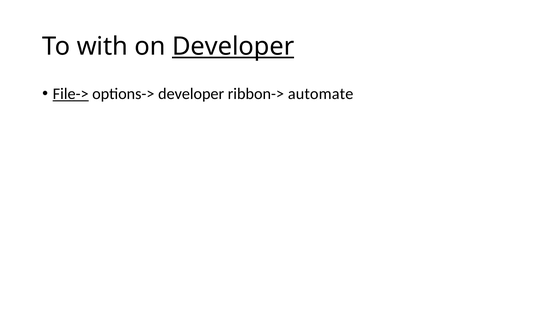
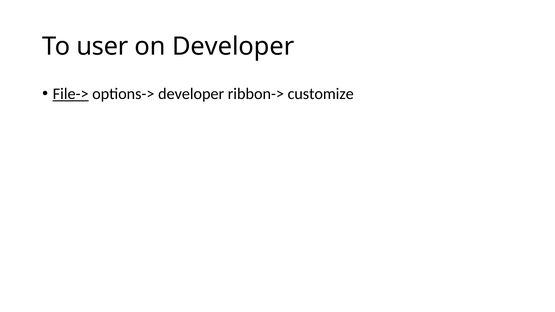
with: with -> user (102, 47)
Developer underline: present -> none (233, 47)
automate: automate -> customize (321, 94)
